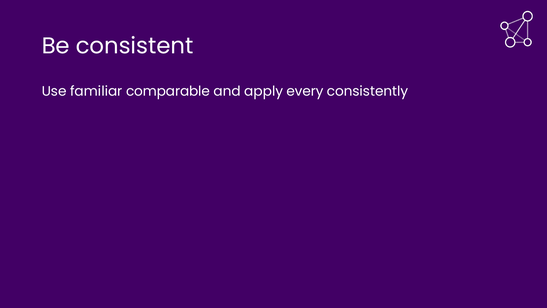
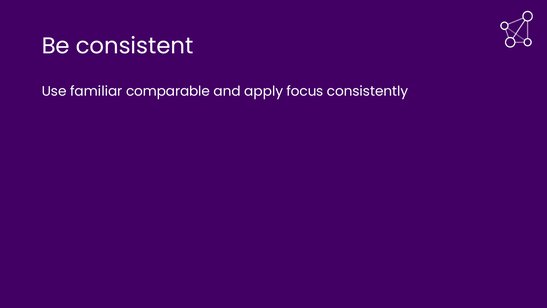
every: every -> focus (305, 91)
